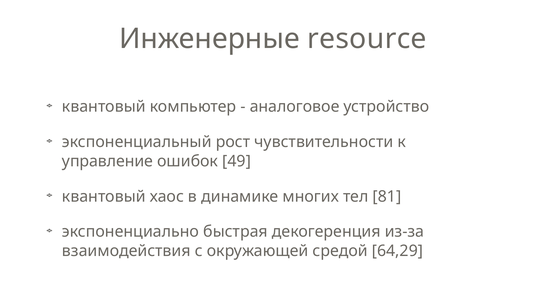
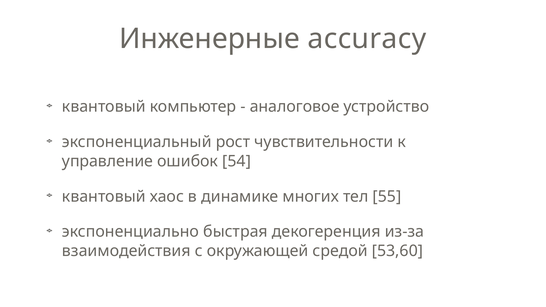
resource: resource -> accuracy (367, 39)
49: 49 -> 54 (237, 161)
81: 81 -> 55 (387, 197)
64,29: 64,29 -> 53,60 (397, 251)
